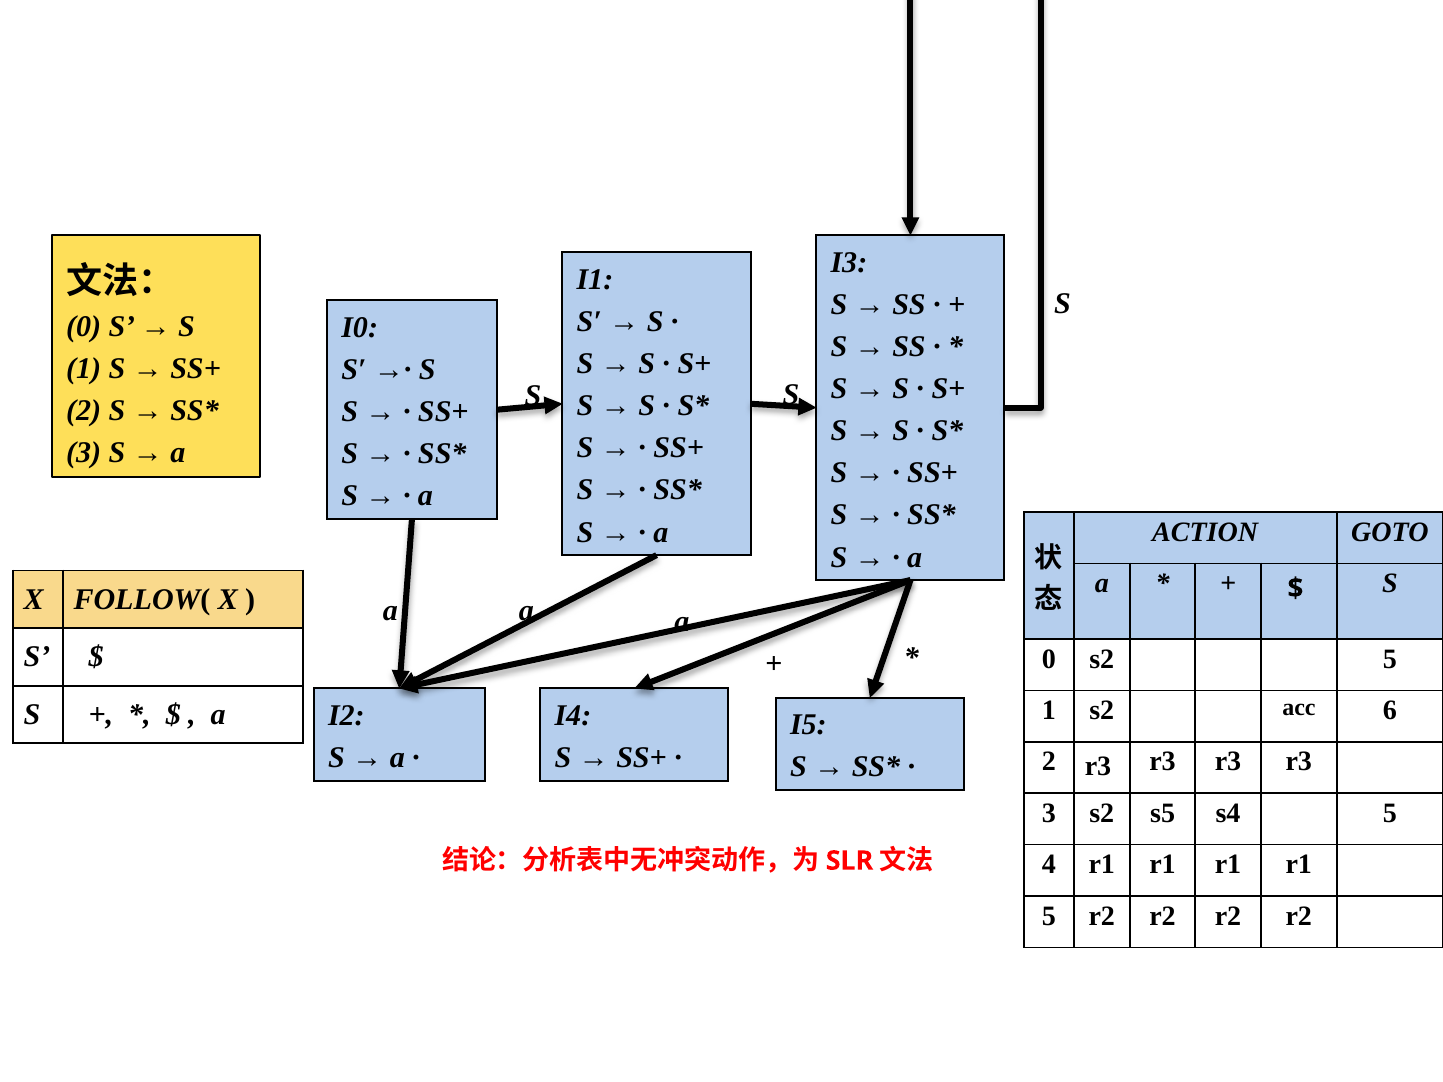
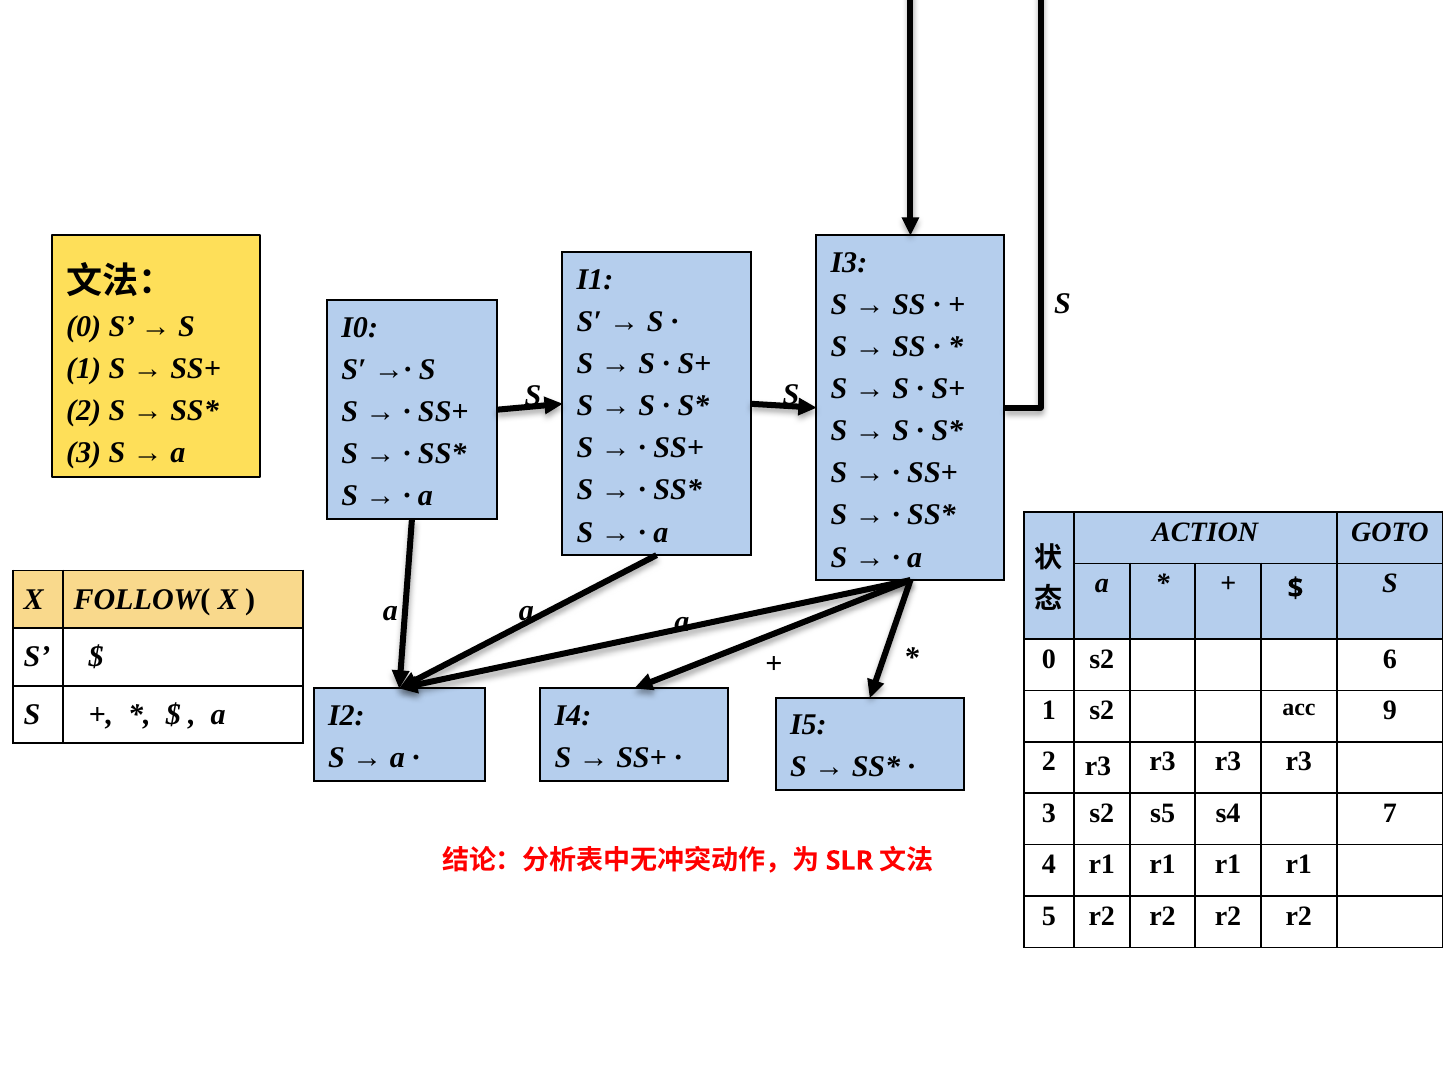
s2 5: 5 -> 6 (1390, 659)
6: 6 -> 9 (1390, 710)
s4 5: 5 -> 7 (1390, 813)
